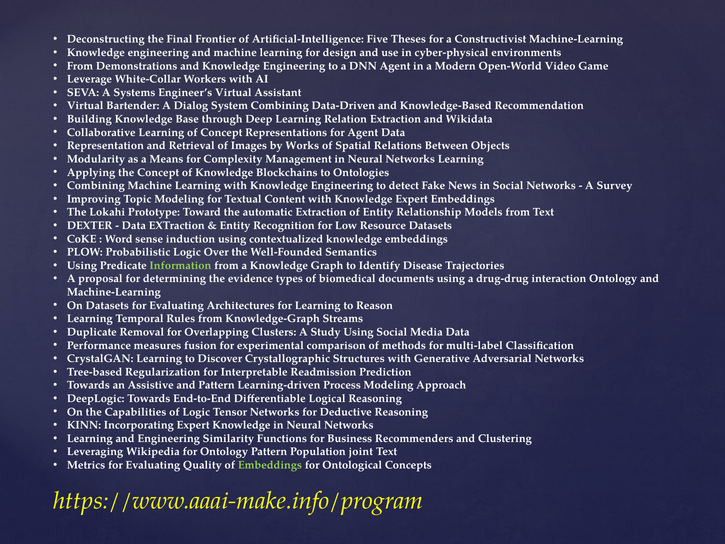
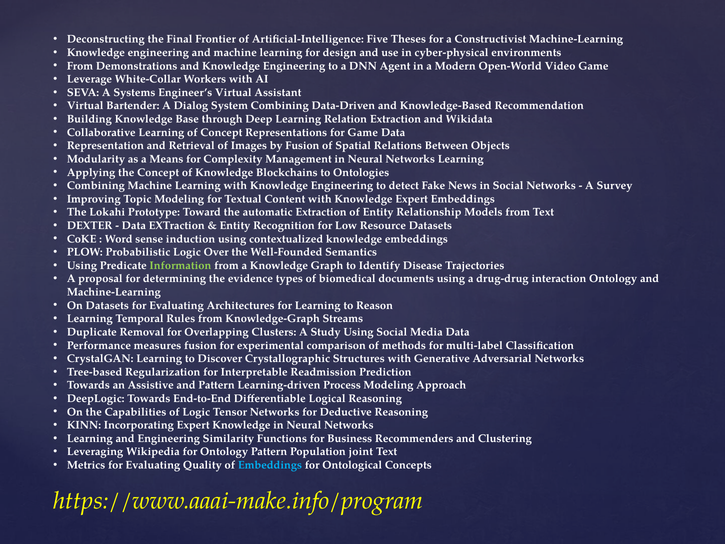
for Agent: Agent -> Game (363, 132)
by Works: Works -> Fusion (302, 146)
Embeddings colour: light green -> light blue (270, 465)
